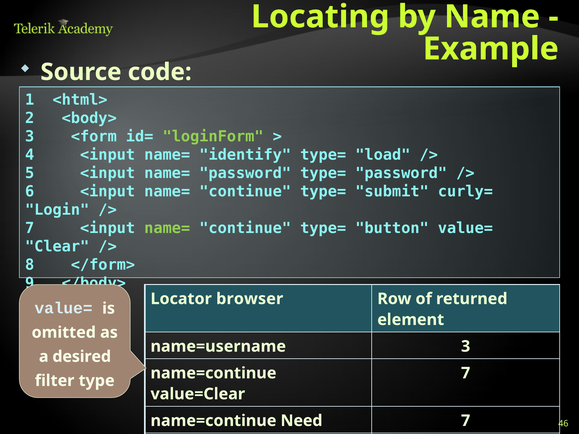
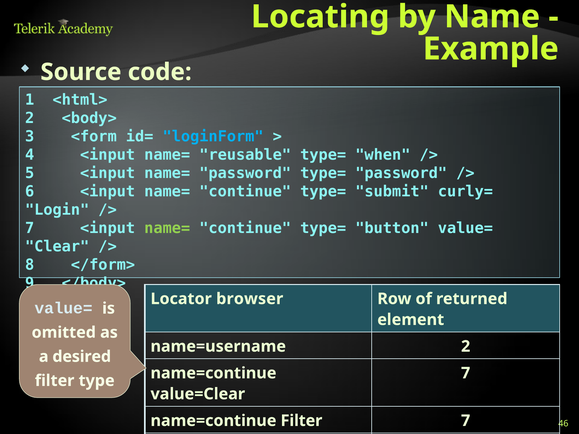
loginForm colour: light green -> light blue (213, 137)
identify: identify -> reusable (245, 155)
load: load -> when (383, 155)
name=username 3: 3 -> 2 (466, 347)
name=continue Need: Need -> Filter (301, 421)
